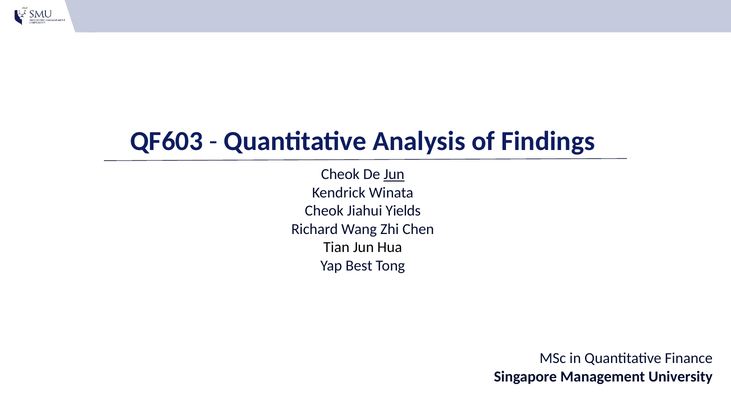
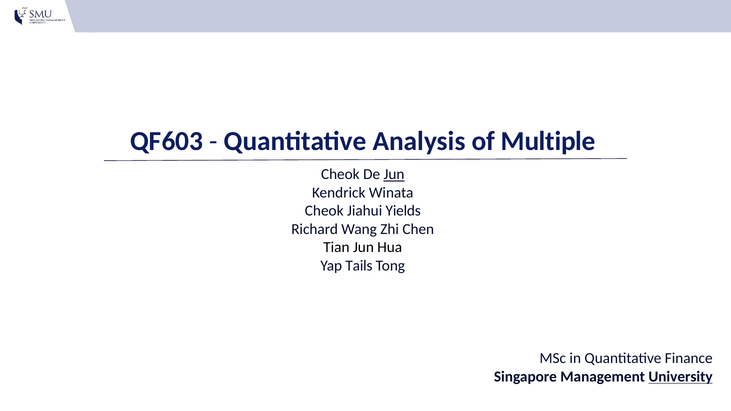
Findings: Findings -> Multiple (548, 141)
Best: Best -> Tails (359, 266)
University underline: none -> present (681, 377)
